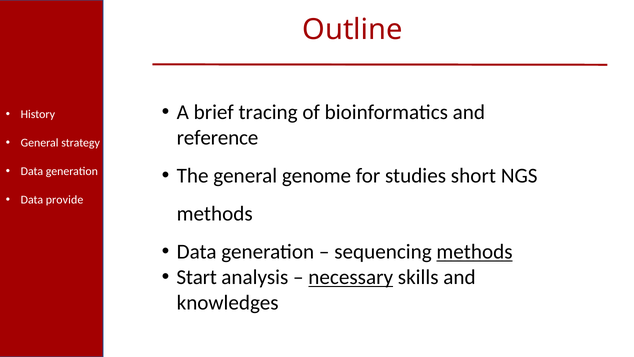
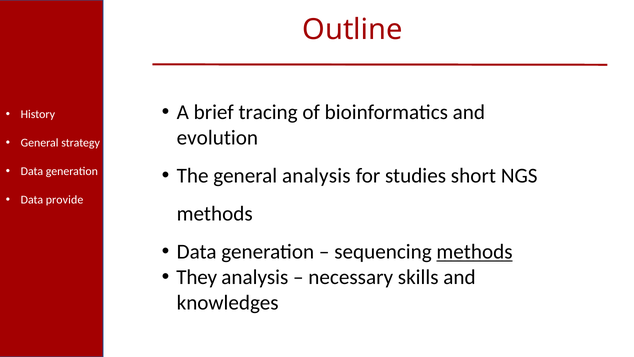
reference: reference -> evolution (217, 138)
general genome: genome -> analysis (316, 176)
Start: Start -> They (197, 277)
necessary underline: present -> none (351, 277)
